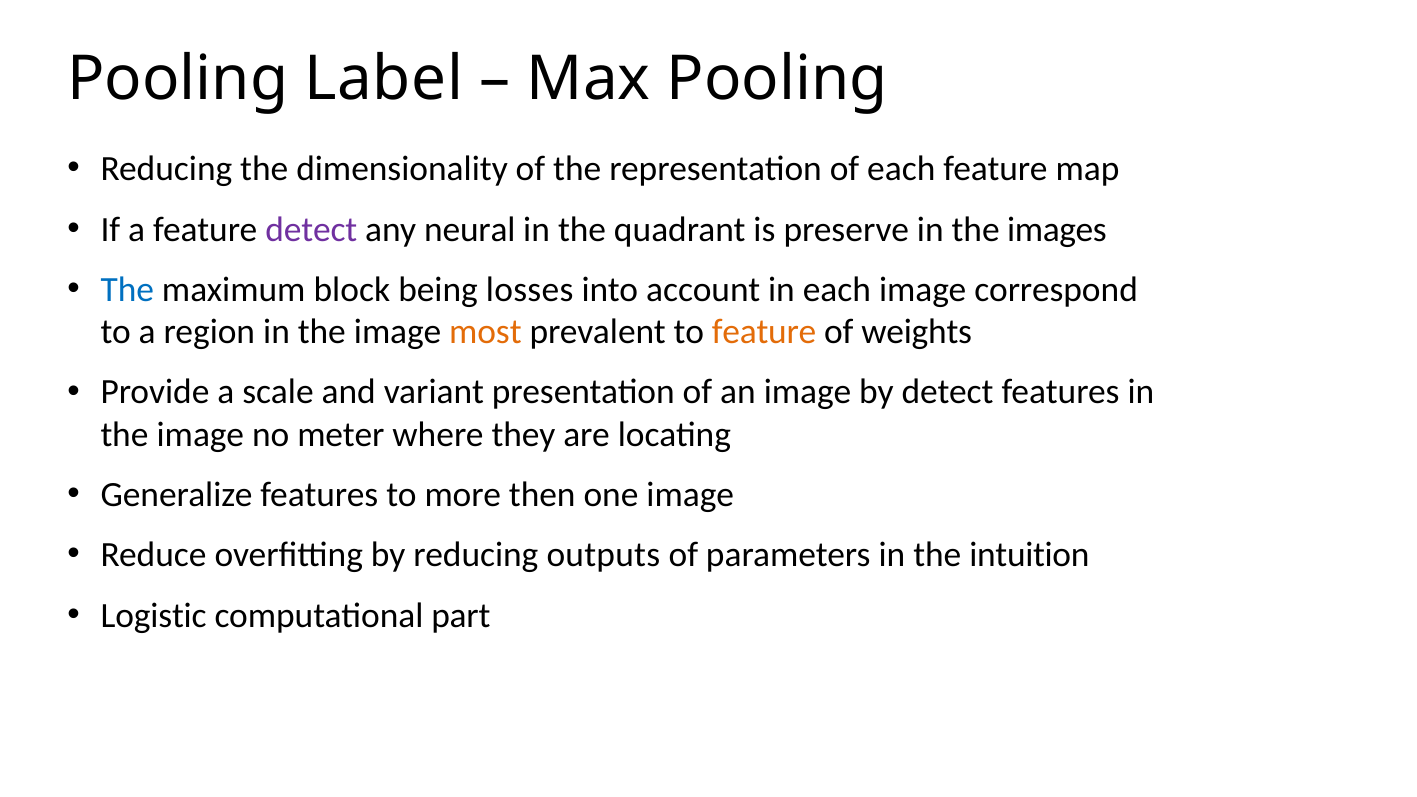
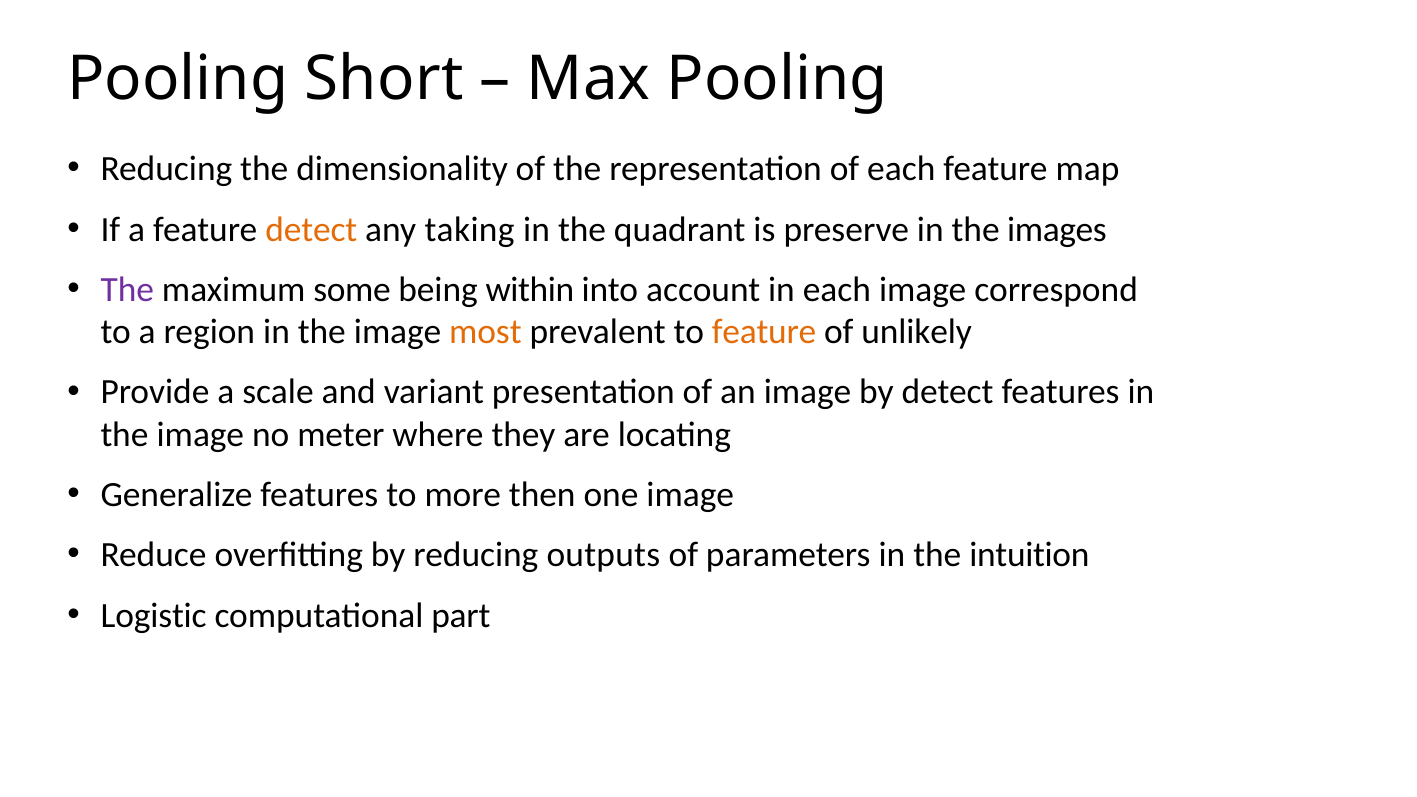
Label: Label -> Short (384, 79)
detect colour: purple -> orange (311, 229)
neural: neural -> taking (470, 229)
The colour: blue -> purple (127, 290)
block: block -> some (352, 290)
losses: losses -> within (530, 290)
weights: weights -> unlikely (917, 332)
